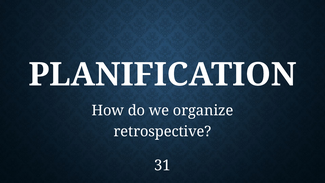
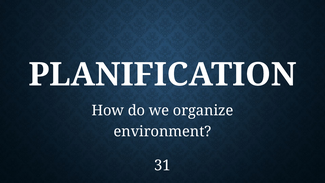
retrospective: retrospective -> environment (162, 131)
